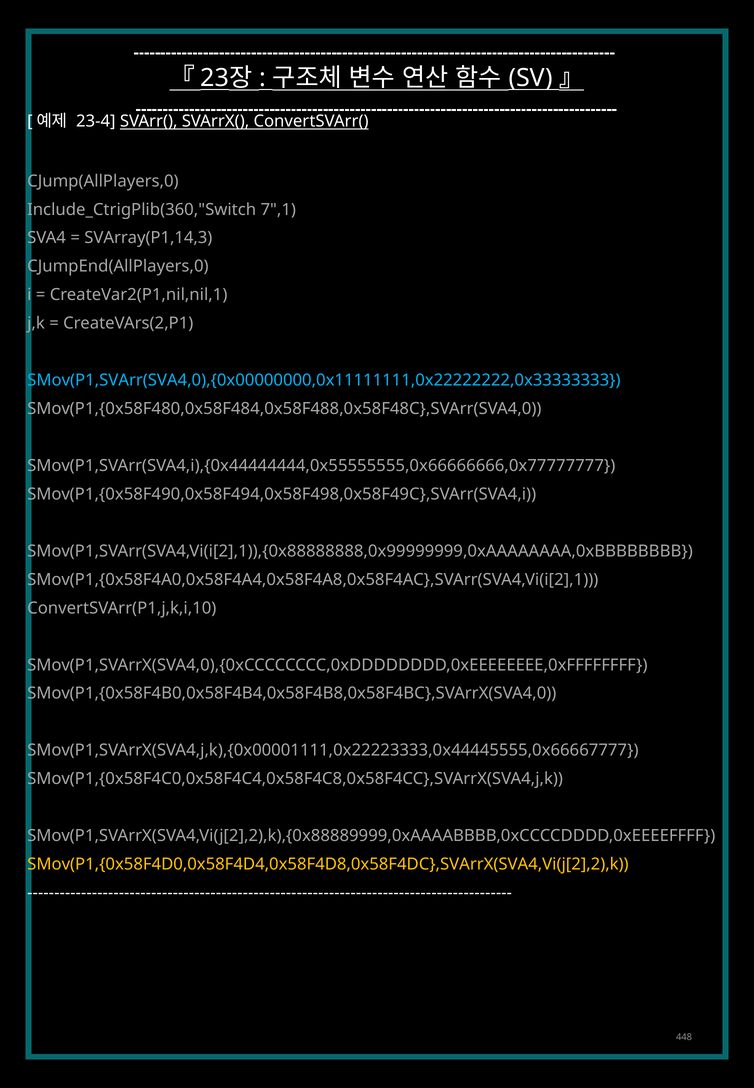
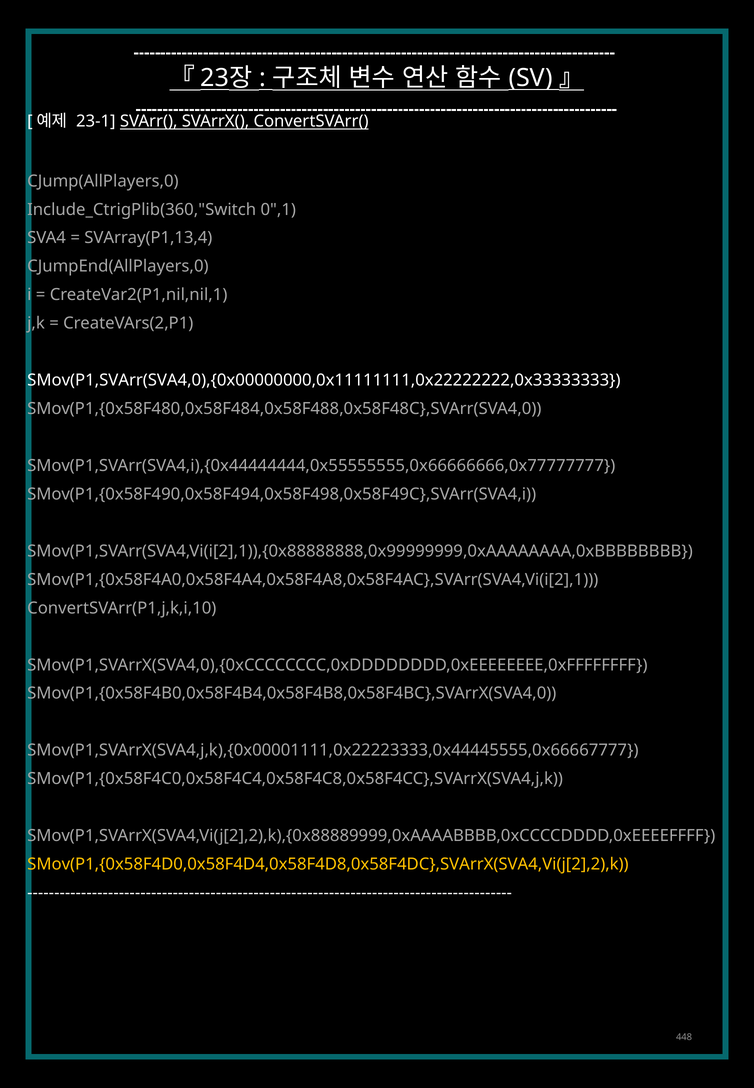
23-4: 23-4 -> 23-1 (96, 122)
7",1: 7",1 -> 0",1 (278, 210)
SVArray(P1,14,3: SVArray(P1,14,3 -> SVArray(P1,13,4 (148, 238)
SMov(P1,SVArr(SVA4,0),{0x00000000,0x11111111,0x22222222,0x33333333 colour: light blue -> white (324, 381)
